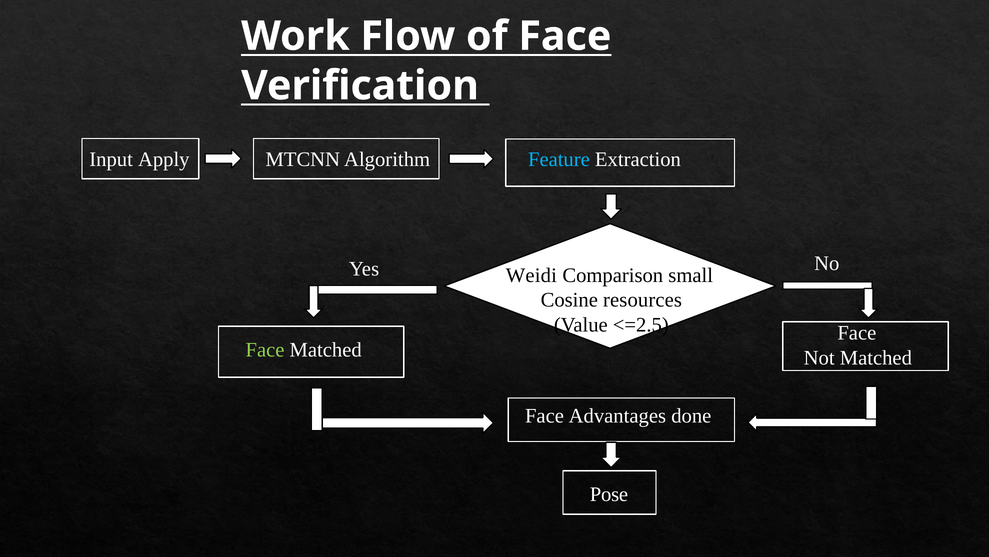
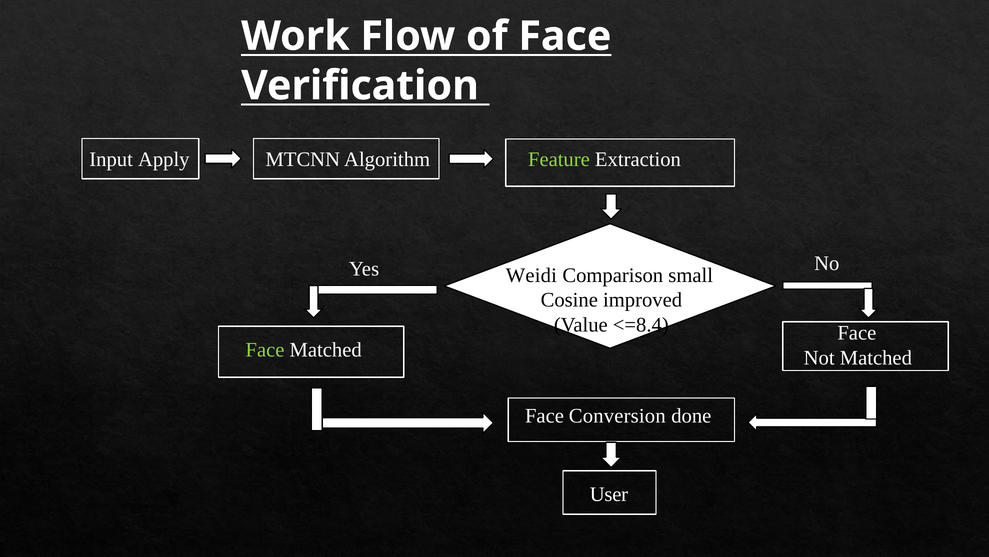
Feature colour: light blue -> light green (559, 159)
resources: resources -> improved (643, 300)
<=2.5: <=2.5 -> <=8.4 (641, 324)
Advantages: Advantages -> Conversion (617, 416)
Pose: Pose -> User (609, 494)
